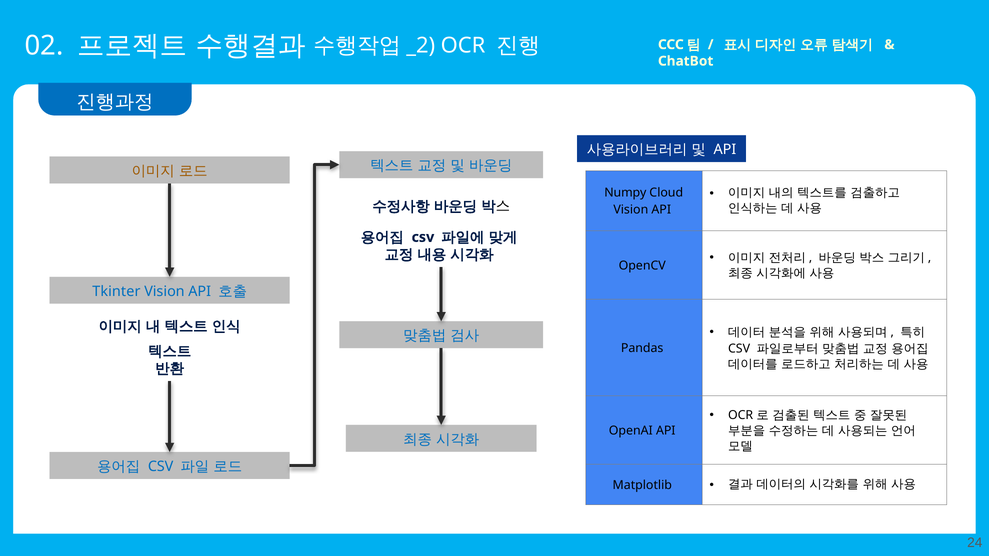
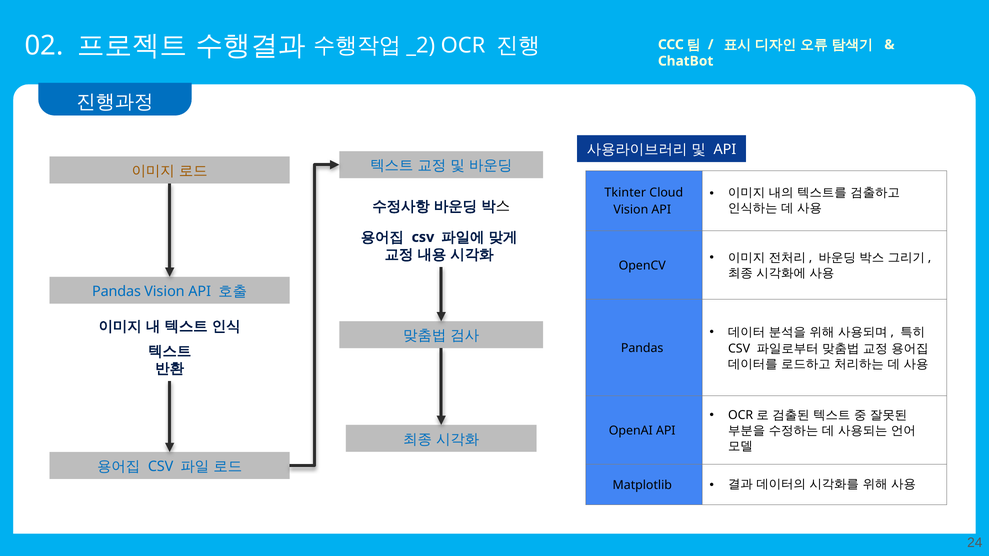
Numpy: Numpy -> Tkinter (625, 193)
Tkinter: Tkinter -> Pandas (116, 291)
